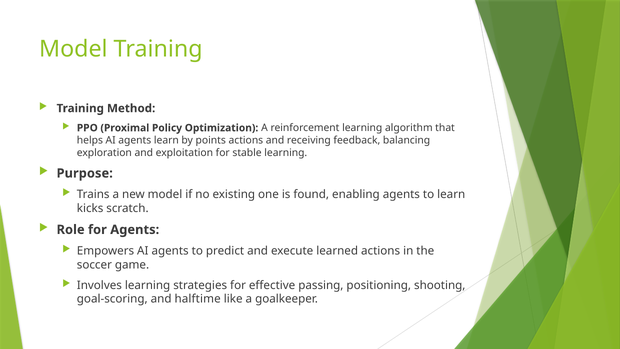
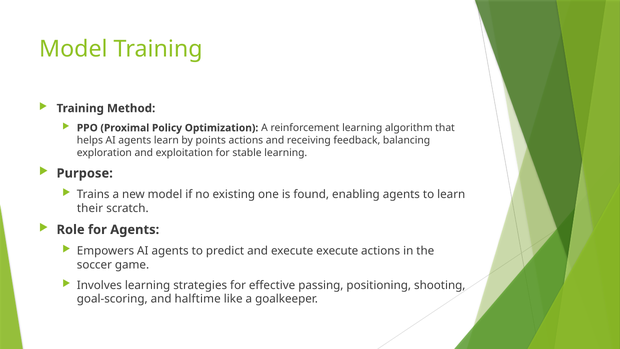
kicks: kicks -> their (90, 208)
execute learned: learned -> execute (337, 251)
